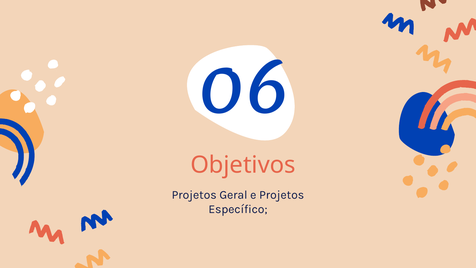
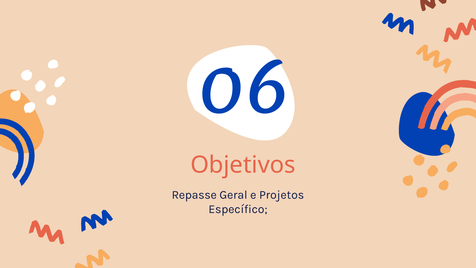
Projetos: Projetos -> Repasse (194, 195)
